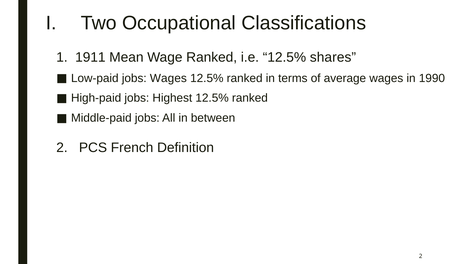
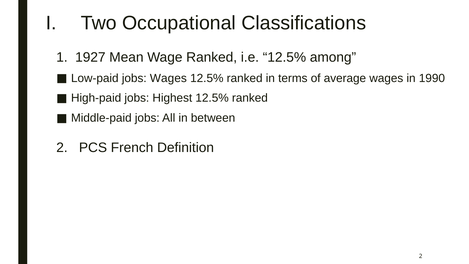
1911: 1911 -> 1927 (90, 57)
shares: shares -> among (333, 57)
